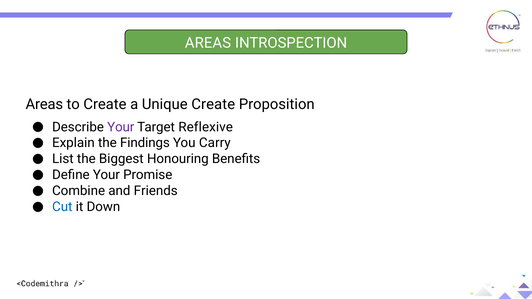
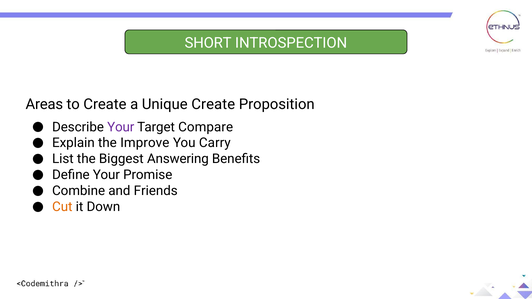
AREAS: AREAS -> SHORT (208, 43)
Reflexive: Reflexive -> Compare (206, 127)
Findings: Findings -> Improve (145, 143)
Honouring: Honouring -> Answering (178, 159)
Cut colour: blue -> orange (62, 207)
